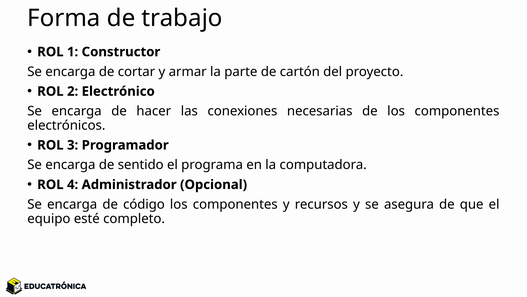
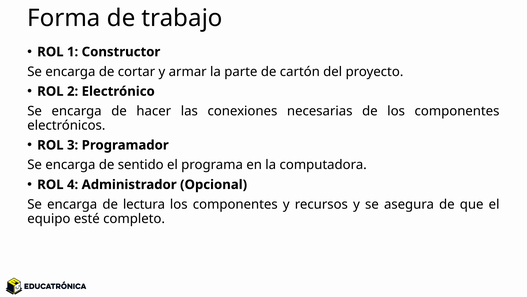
código: código -> lectura (144, 204)
